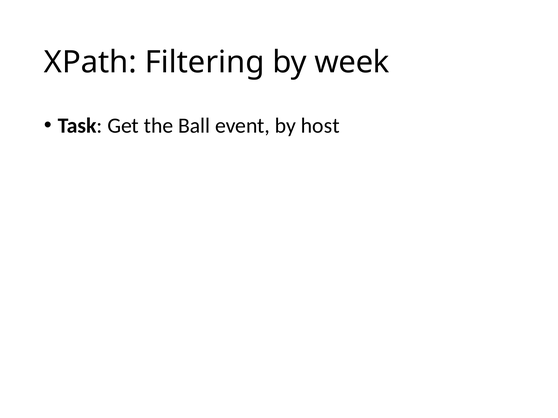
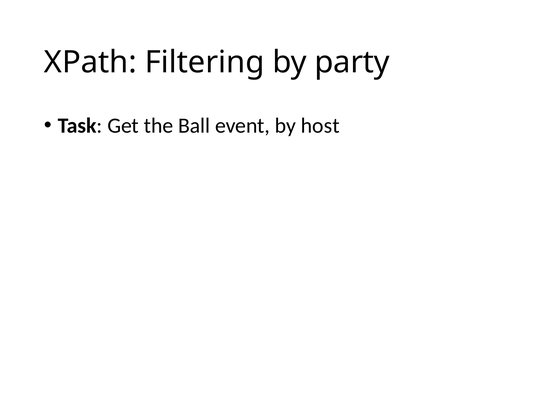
week: week -> party (352, 63)
